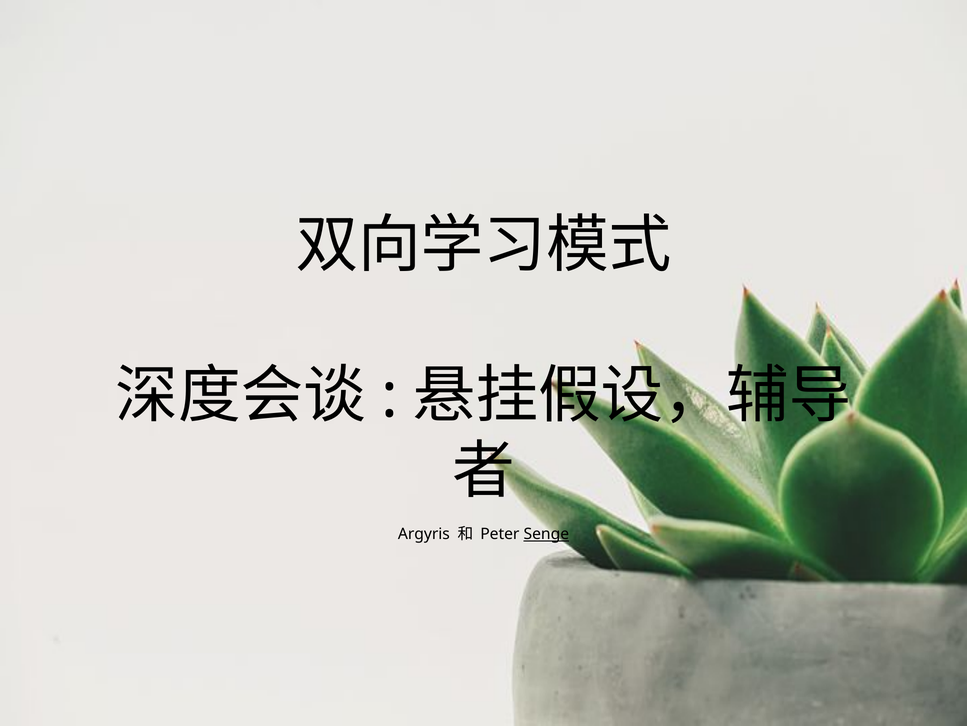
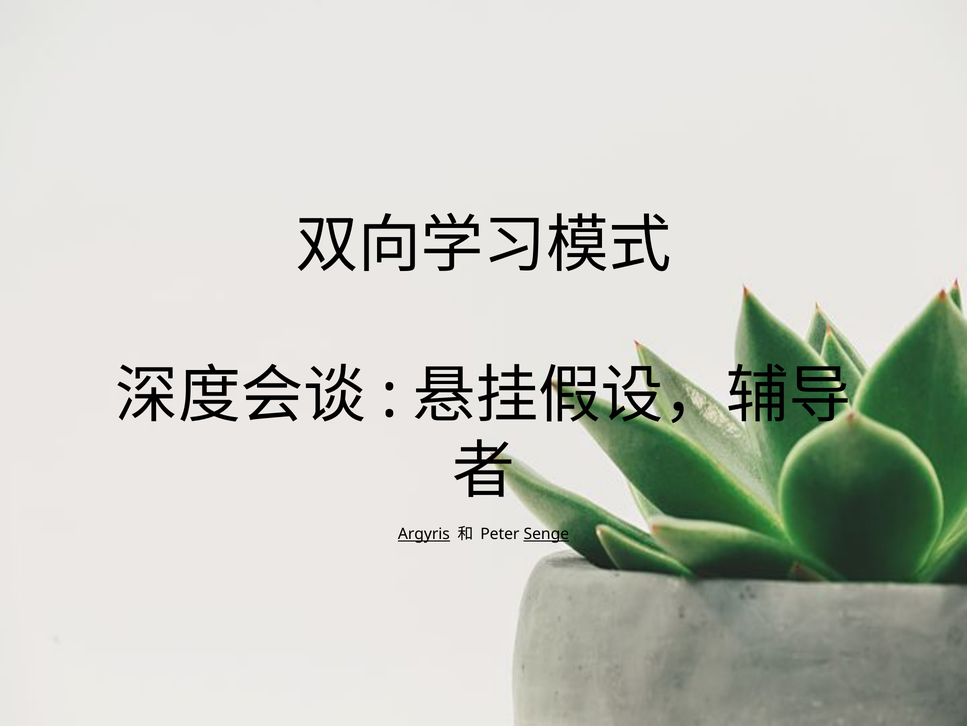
Argyris underline: none -> present (424, 534)
